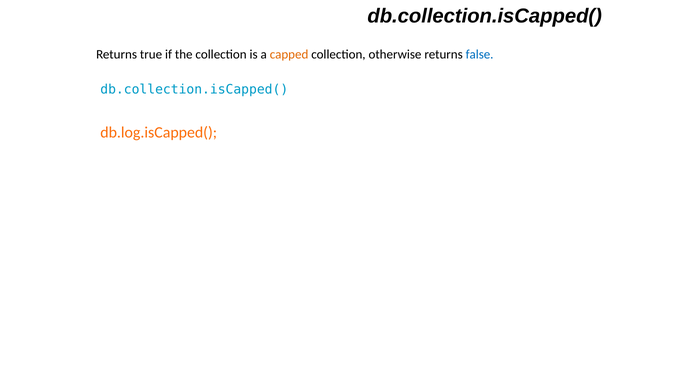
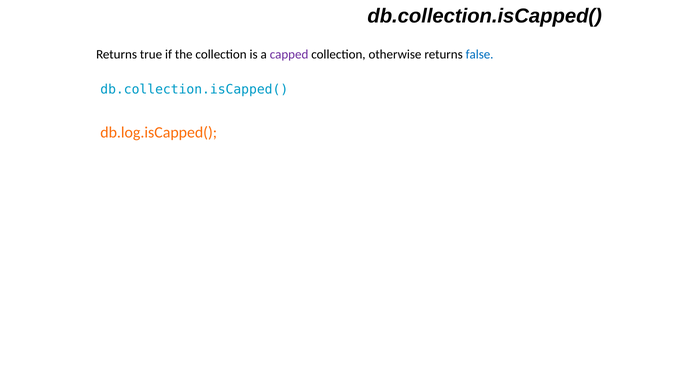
capped colour: orange -> purple (289, 55)
